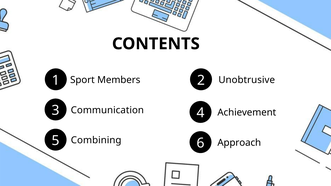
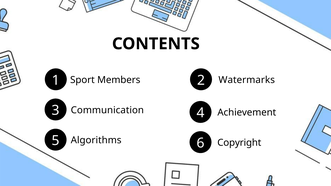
Unobtrusive: Unobtrusive -> Watermarks (247, 80)
Approach: Approach -> Copyright (239, 143)
Combining: Combining -> Algorithms (96, 140)
